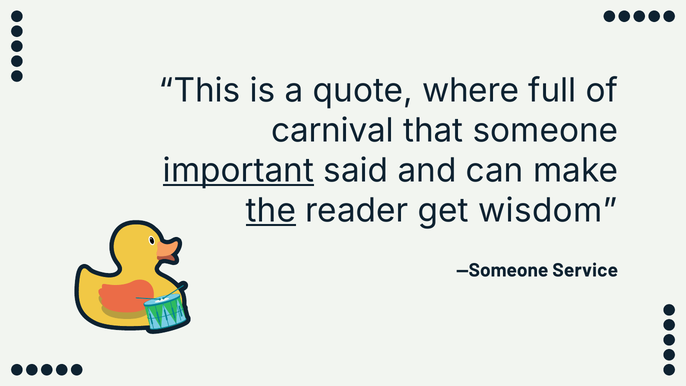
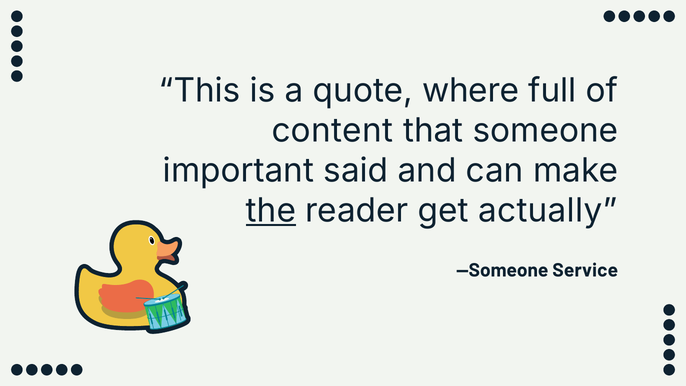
carnival: carnival -> content (332, 131)
important underline: present -> none (239, 171)
wisdom: wisdom -> actually (548, 211)
